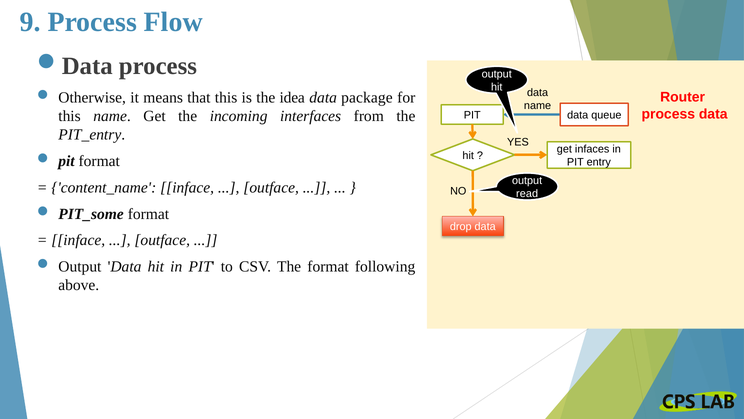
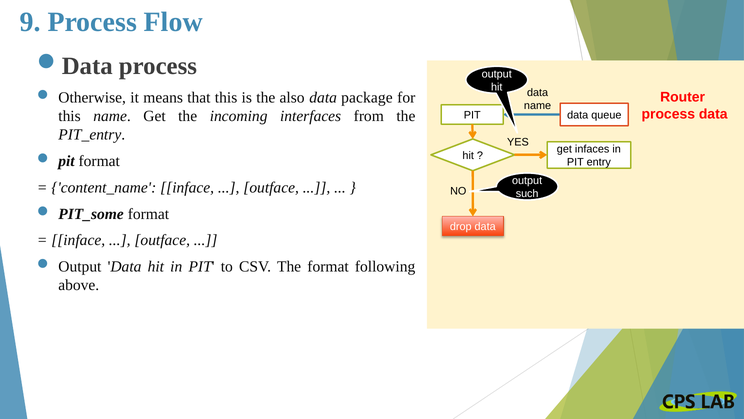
idea: idea -> also (292, 97)
read: read -> such (527, 194)
